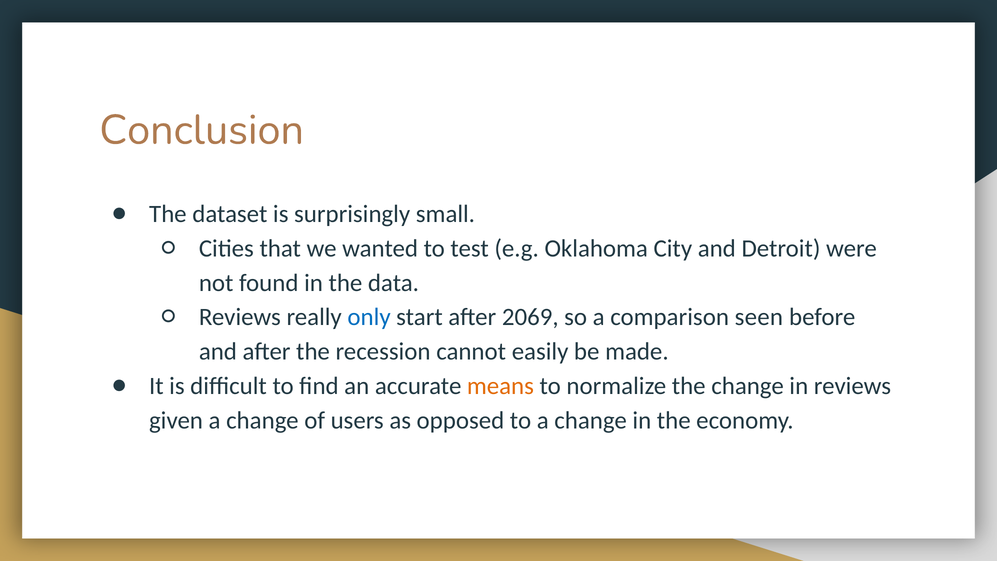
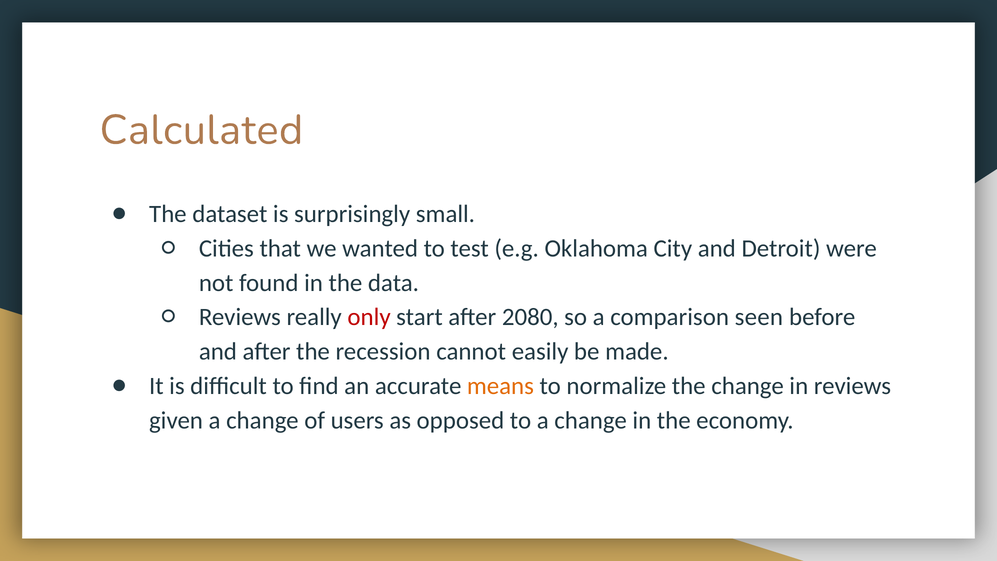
Conclusion: Conclusion -> Calculated (201, 130)
only colour: blue -> red (369, 317)
2069: 2069 -> 2080 (530, 317)
